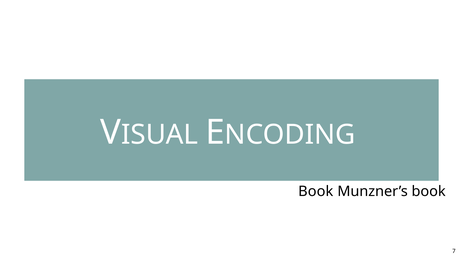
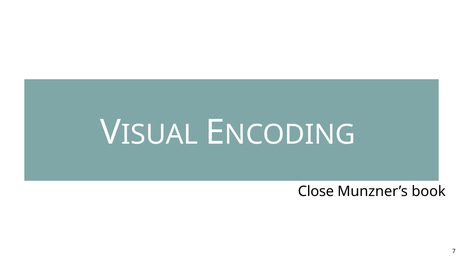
Book: Book -> Close (316, 192)
